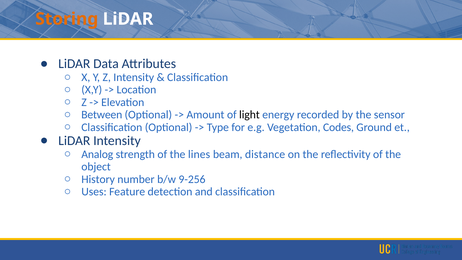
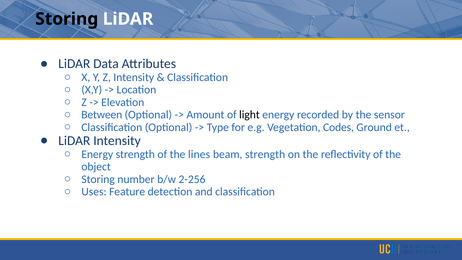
Storing colour: orange -> black (67, 19)
Analog: Analog -> Energy (97, 154)
beam distance: distance -> strength (265, 154)
History: History -> Storing (98, 179)
9-256: 9-256 -> 2-256 (192, 179)
